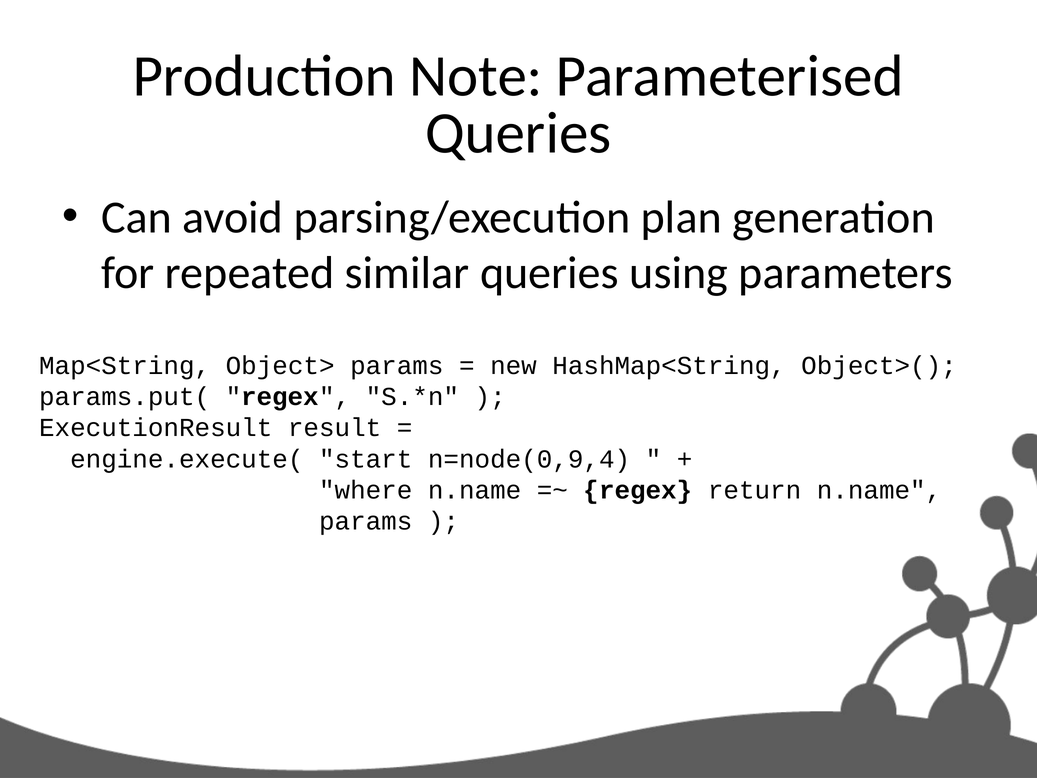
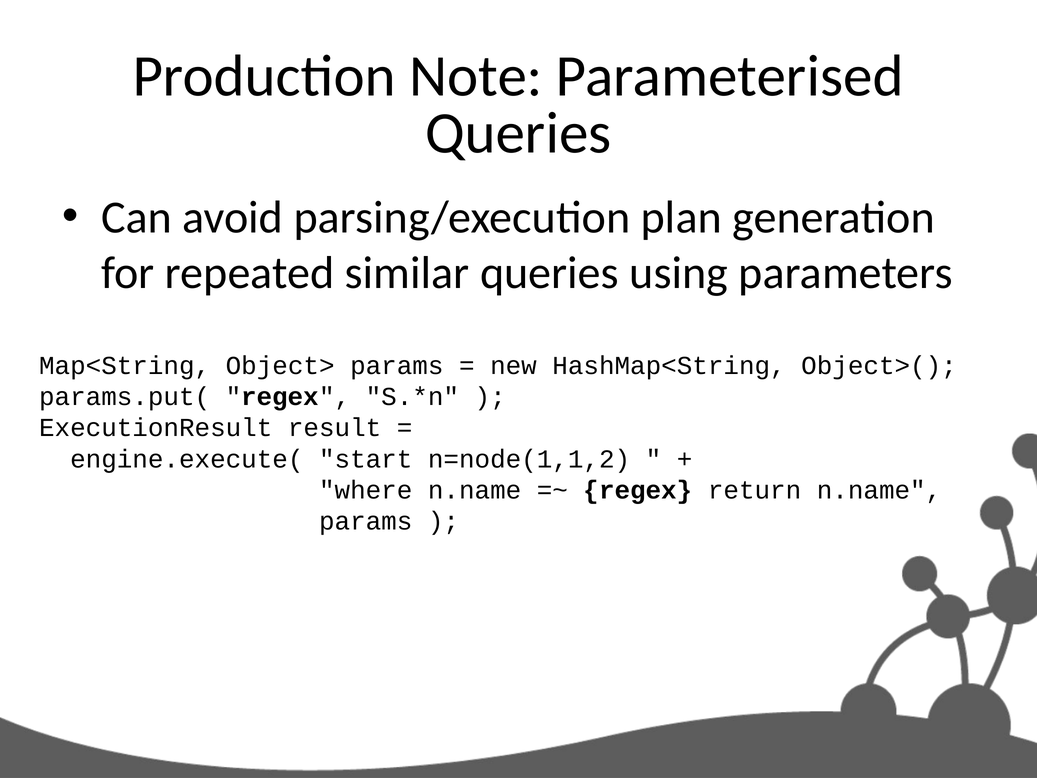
n=node(0,9,4: n=node(0,9,4 -> n=node(1,1,2 (529, 459)
